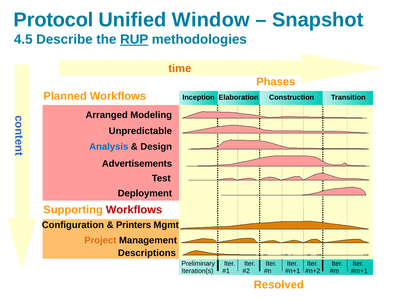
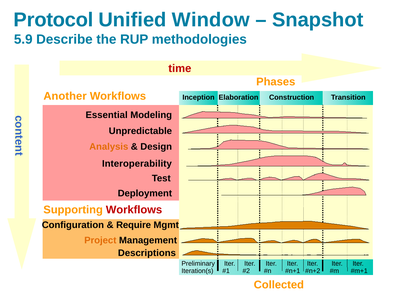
4.5: 4.5 -> 5.9 (23, 39)
RUP underline: present -> none (134, 39)
time colour: orange -> red (180, 68)
Planned: Planned -> Another (65, 96)
Arranged: Arranged -> Essential (107, 115)
Analysis colour: blue -> orange (109, 146)
Advertisements: Advertisements -> Interoperability (137, 164)
Printers: Printers -> Require (134, 225)
Resolved: Resolved -> Collected (279, 285)
